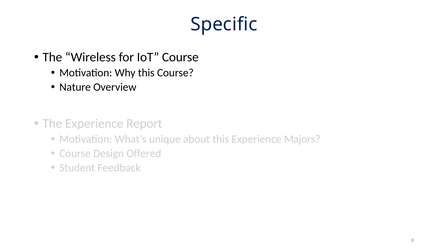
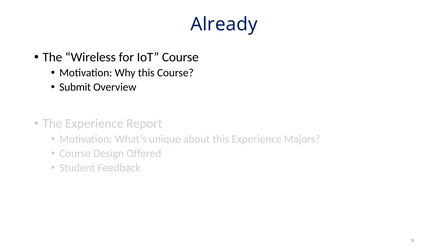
Specific: Specific -> Already (224, 24)
Nature: Nature -> Submit (75, 87)
